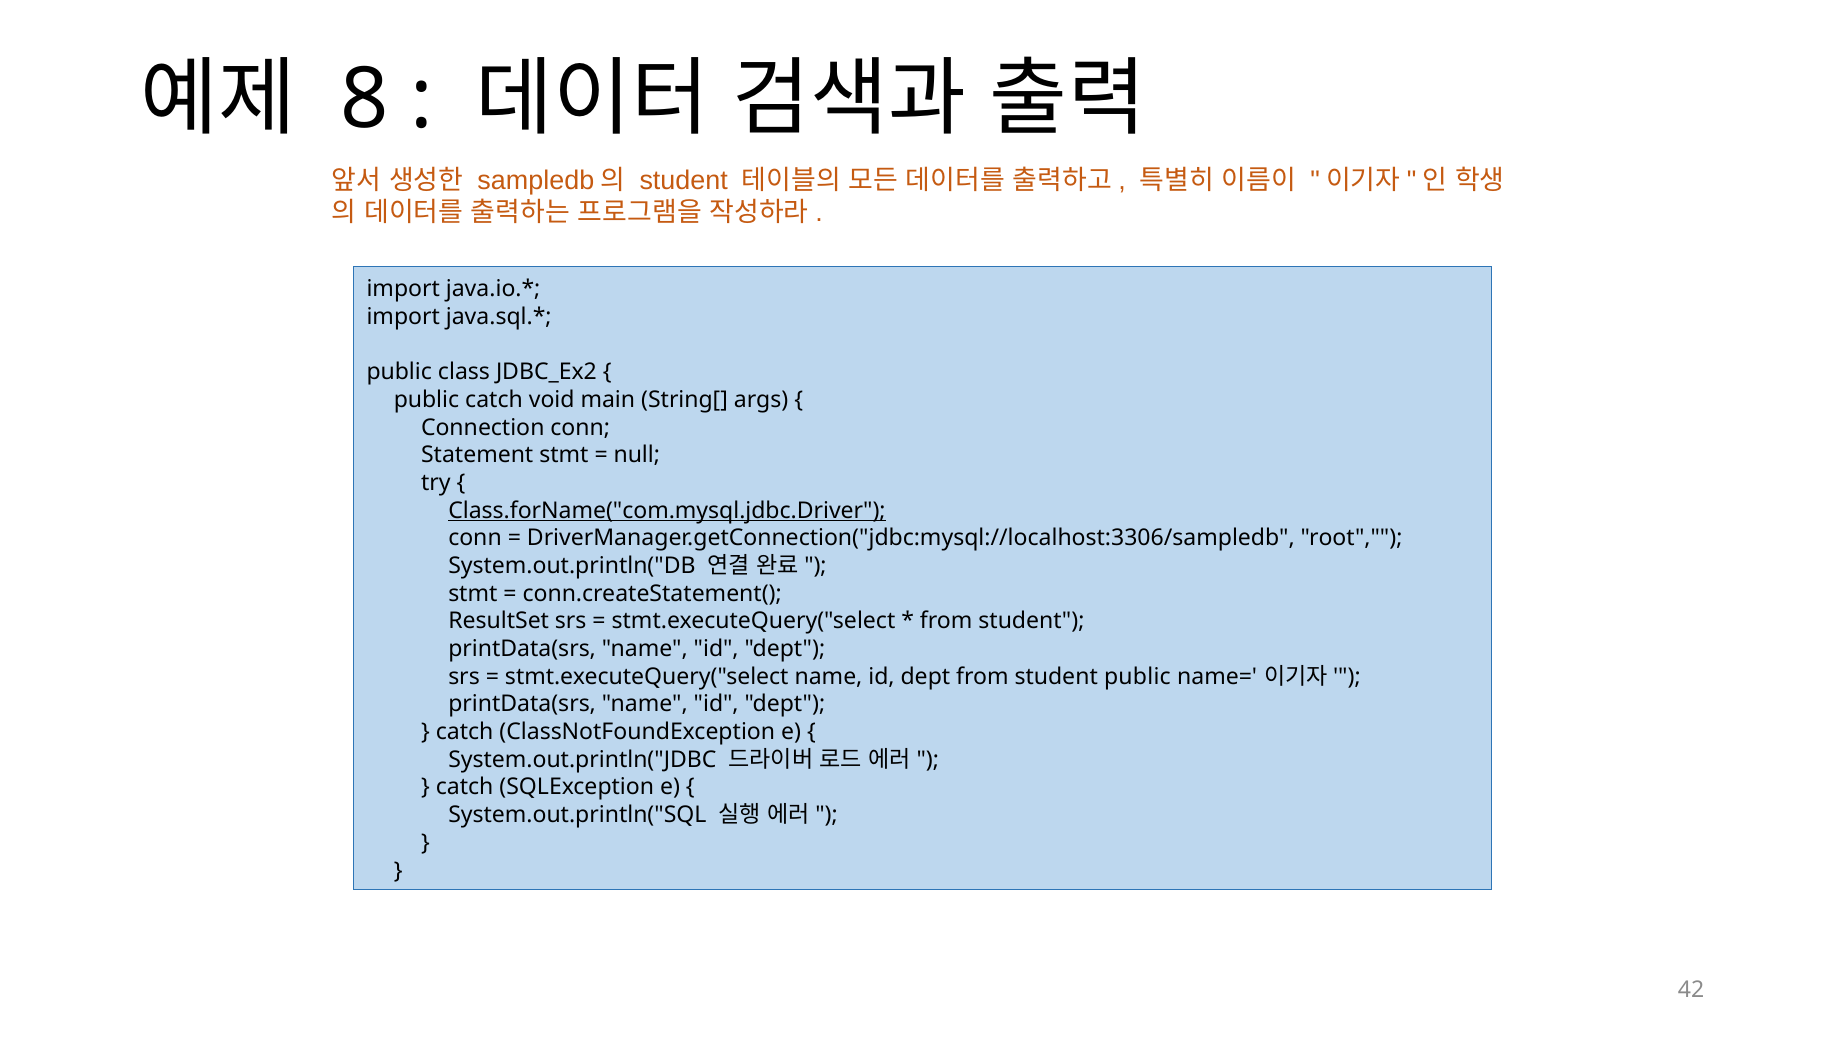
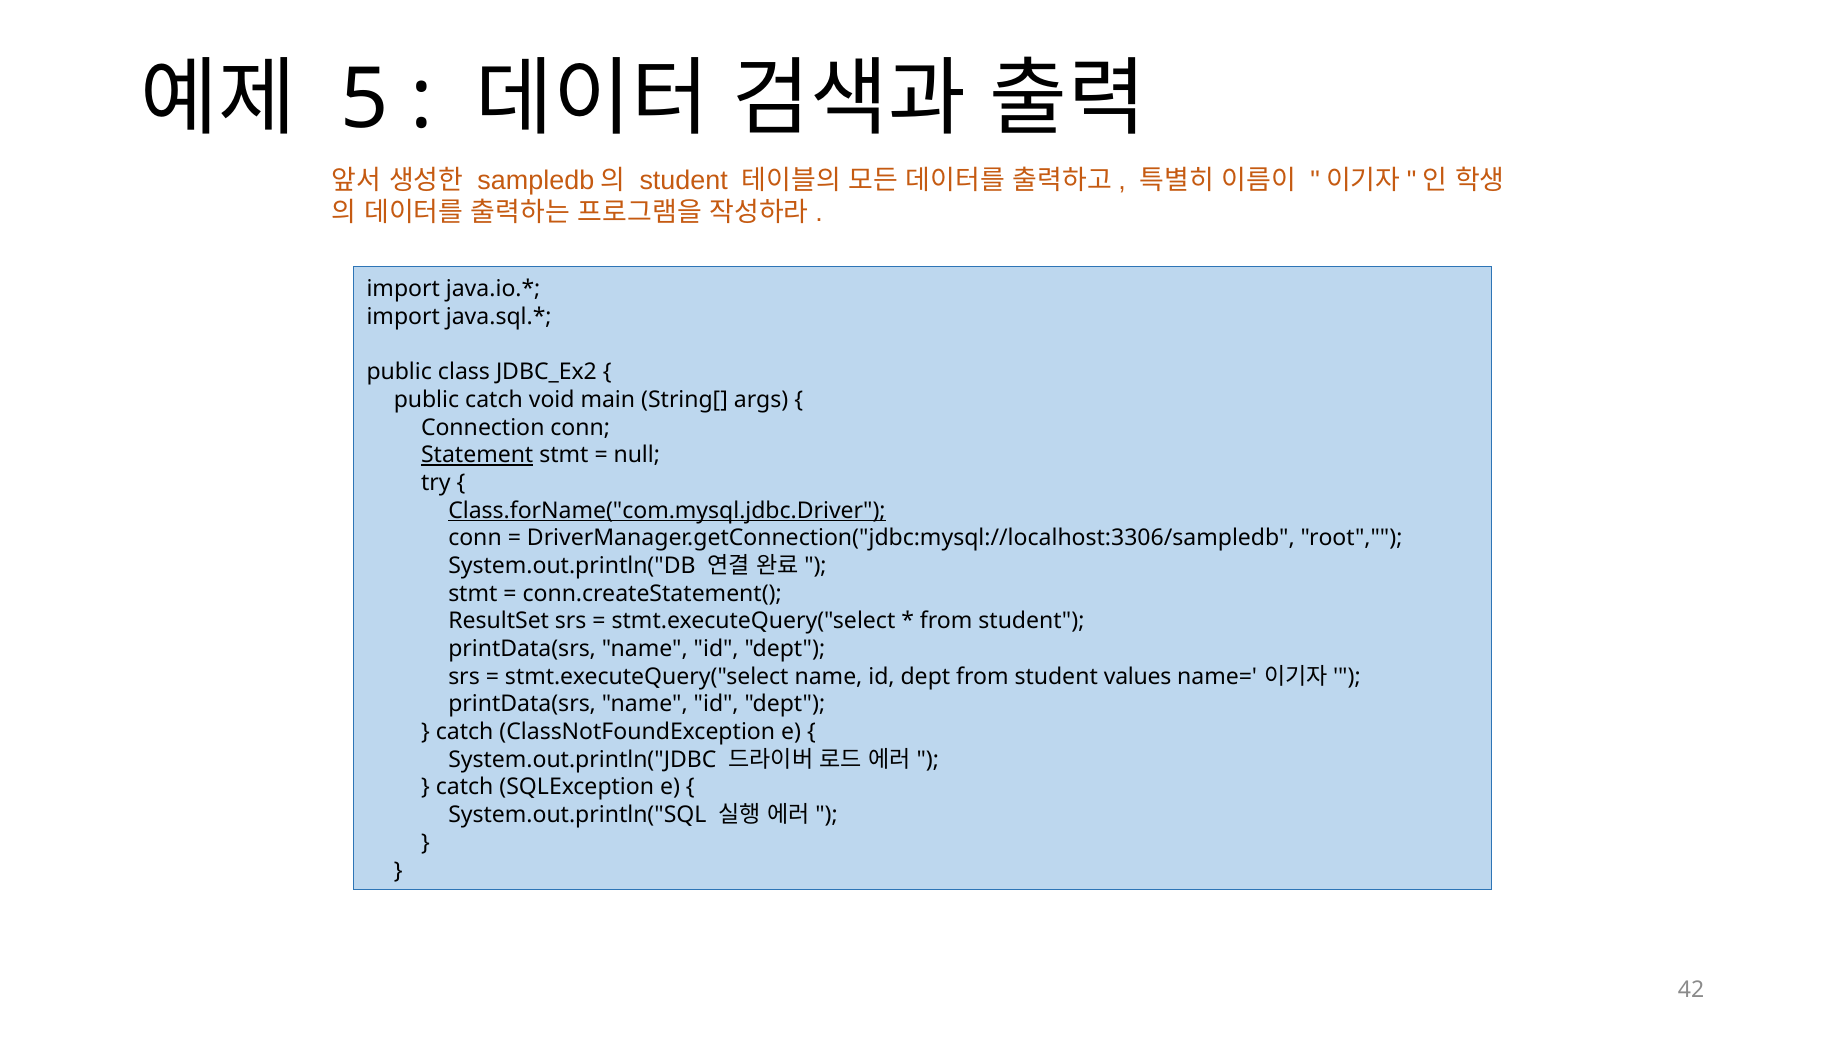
8: 8 -> 5 (365, 100)
Statement underline: none -> present (477, 455)
student public: public -> values (1138, 677)
